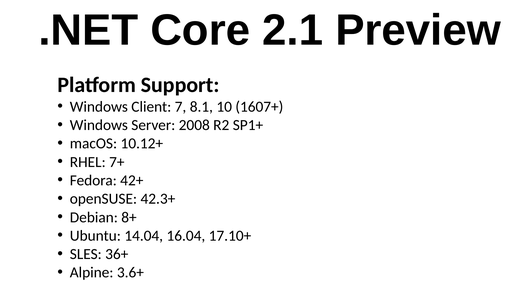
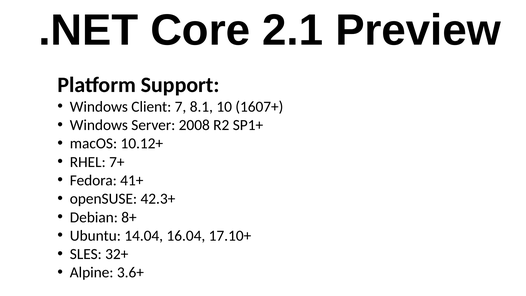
42+: 42+ -> 41+ (132, 180)
36+: 36+ -> 32+ (117, 254)
